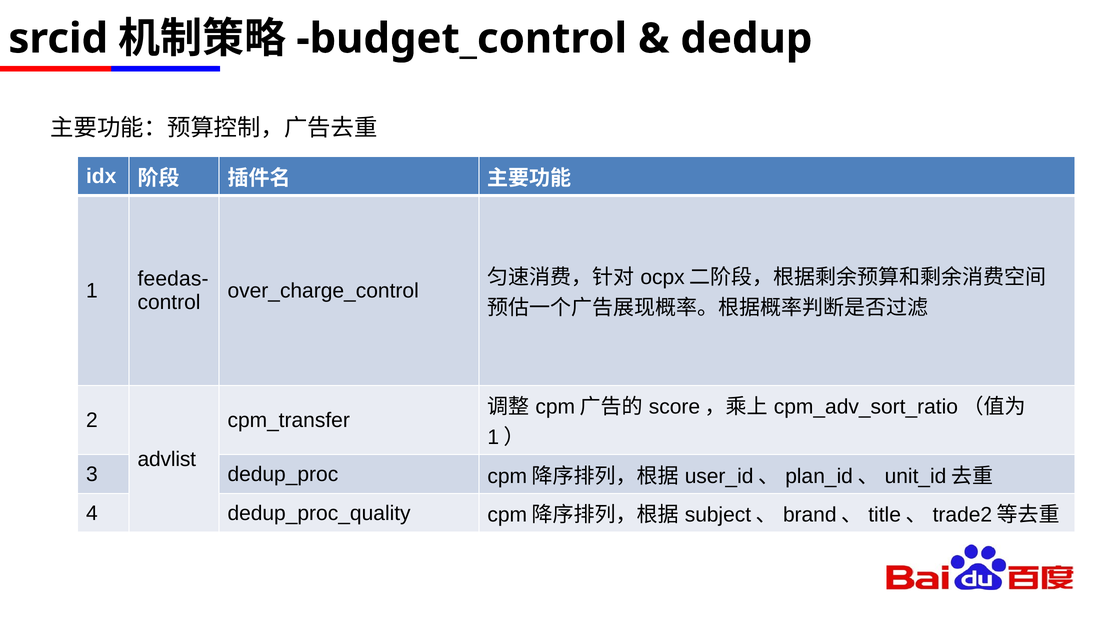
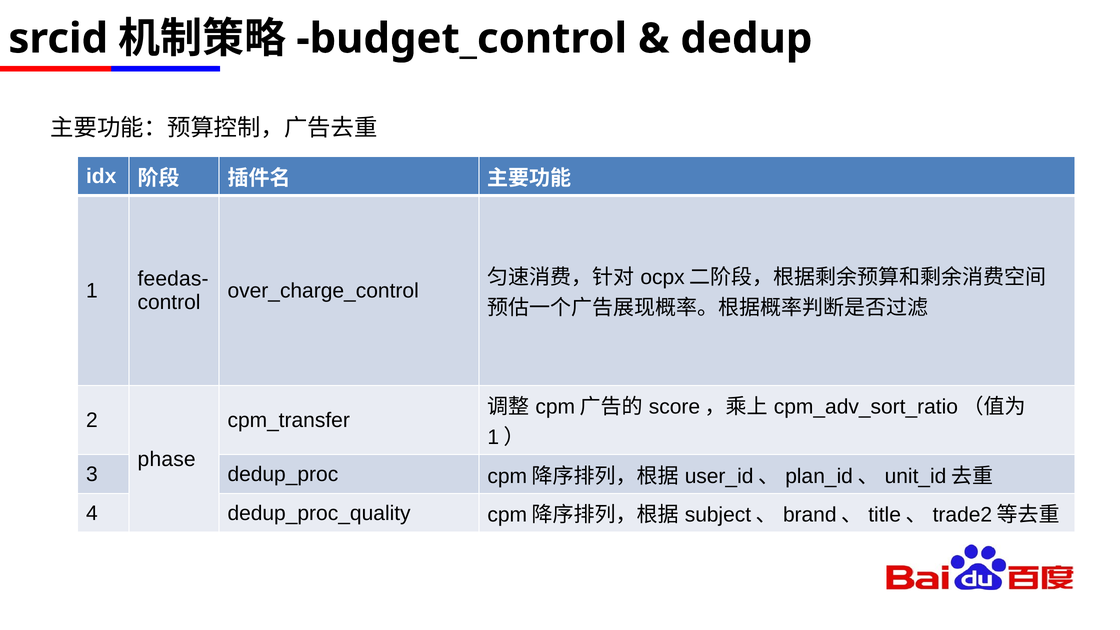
advlist: advlist -> phase (167, 459)
